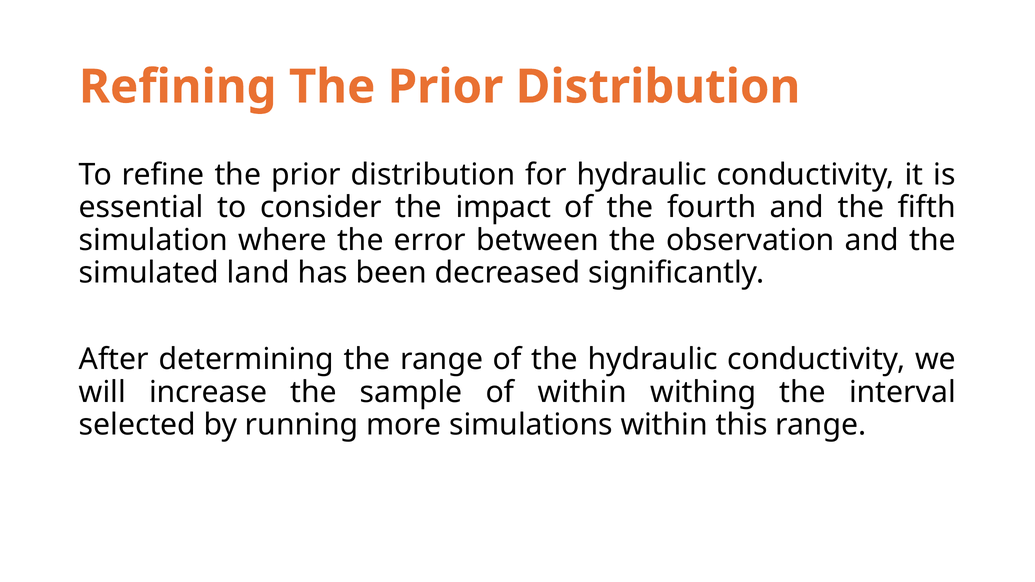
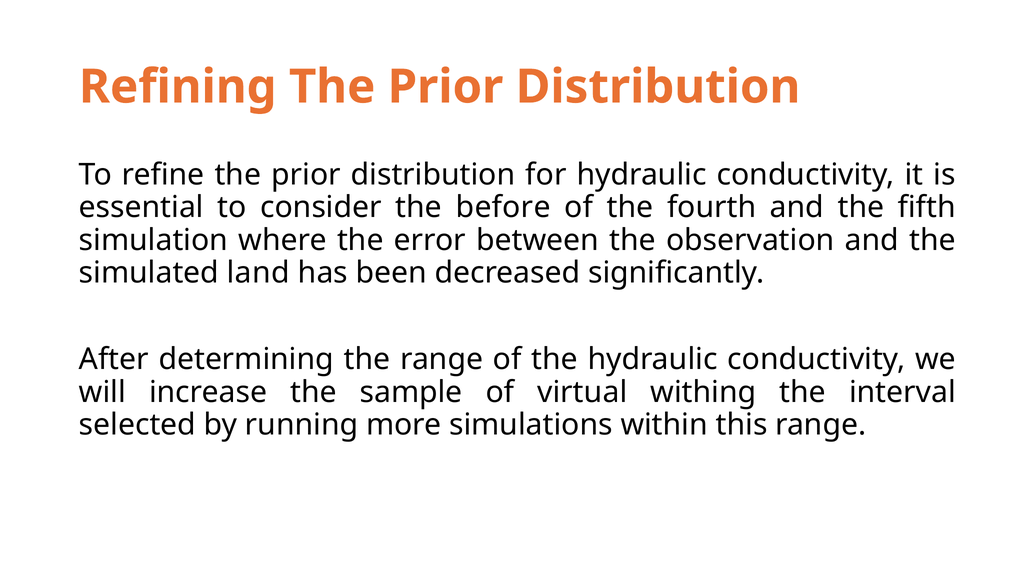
impact: impact -> before (503, 208)
of within: within -> virtual (582, 392)
